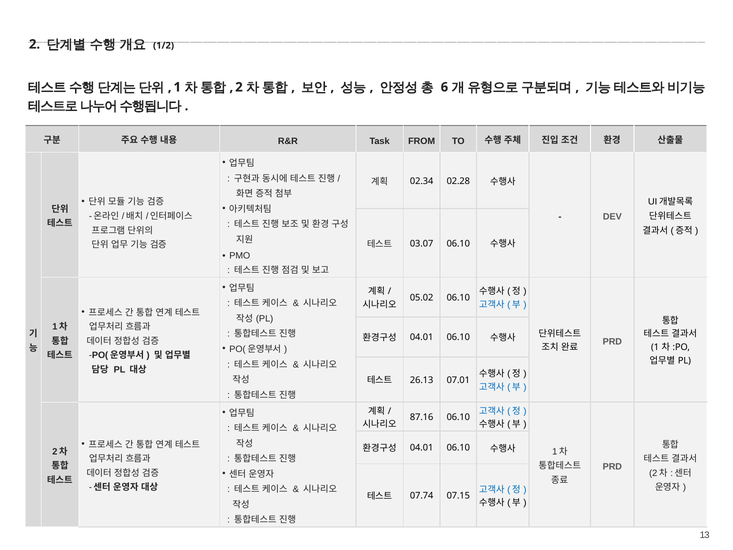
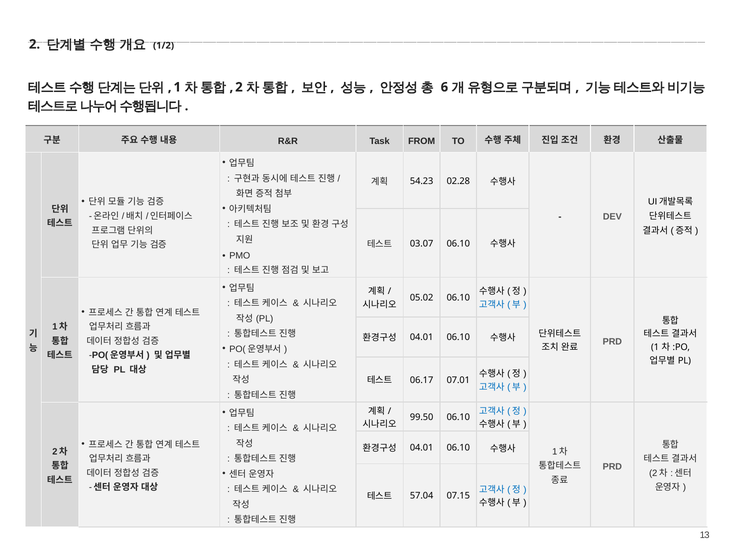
02.34: 02.34 -> 54.23 (422, 181)
26.13: 26.13 -> 06.17 (422, 380)
87.16: 87.16 -> 99.50 (422, 417)
07.74: 07.74 -> 57.04 (422, 496)
